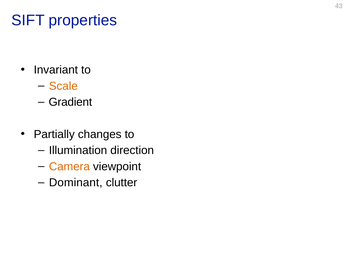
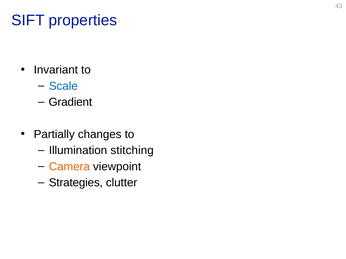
Scale colour: orange -> blue (63, 86)
direction: direction -> stitching (132, 151)
Dominant: Dominant -> Strategies (76, 183)
